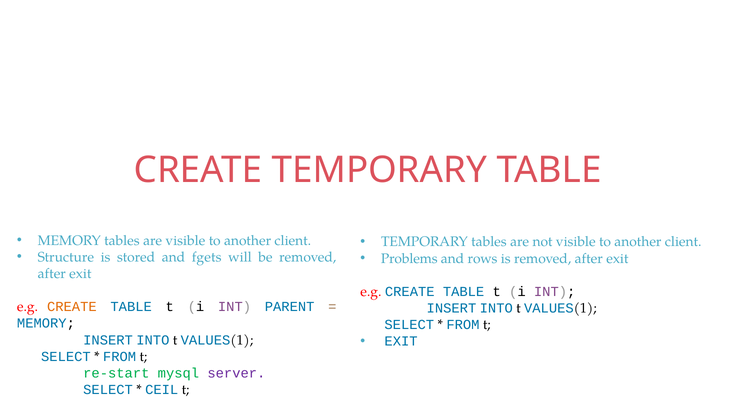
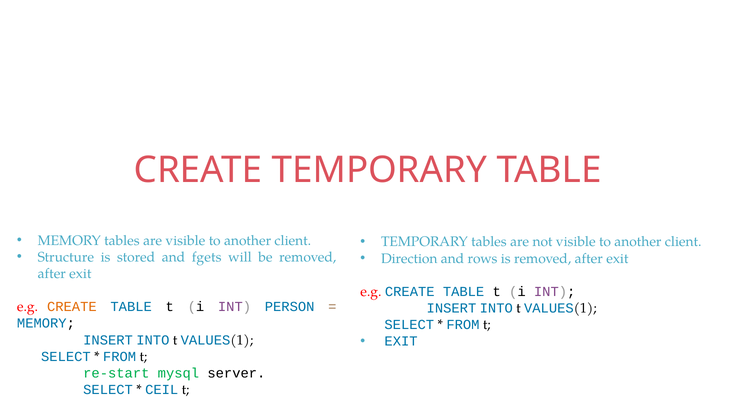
Problems: Problems -> Direction (409, 258)
PARENT: PARENT -> PERSON (290, 307)
server colour: purple -> black (236, 373)
